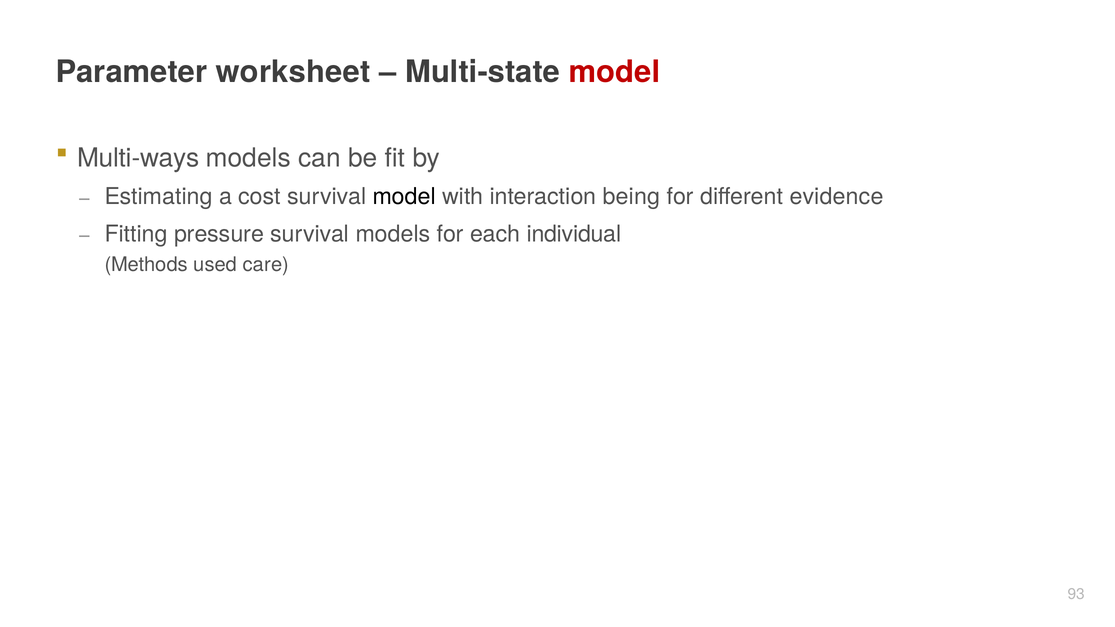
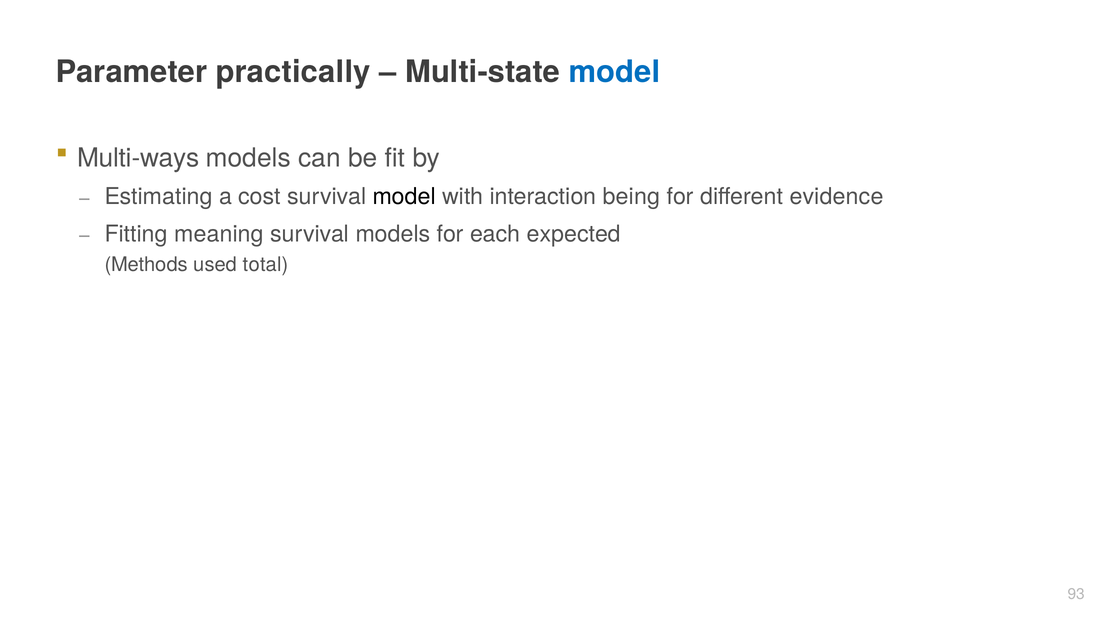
worksheet: worksheet -> practically (293, 72)
model colour: red -> blue (614, 72)
pressure: pressure -> meaning (219, 234)
individual: individual -> expected (574, 234)
care: care -> total (266, 264)
